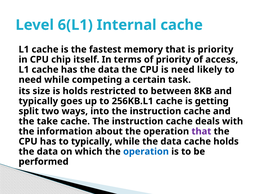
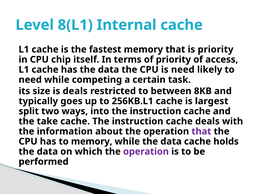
6(L1: 6(L1 -> 8(L1 (75, 25)
is holds: holds -> deals (75, 91)
getting: getting -> largest (212, 101)
to typically: typically -> memory (92, 142)
operation colour: blue -> purple (146, 152)
